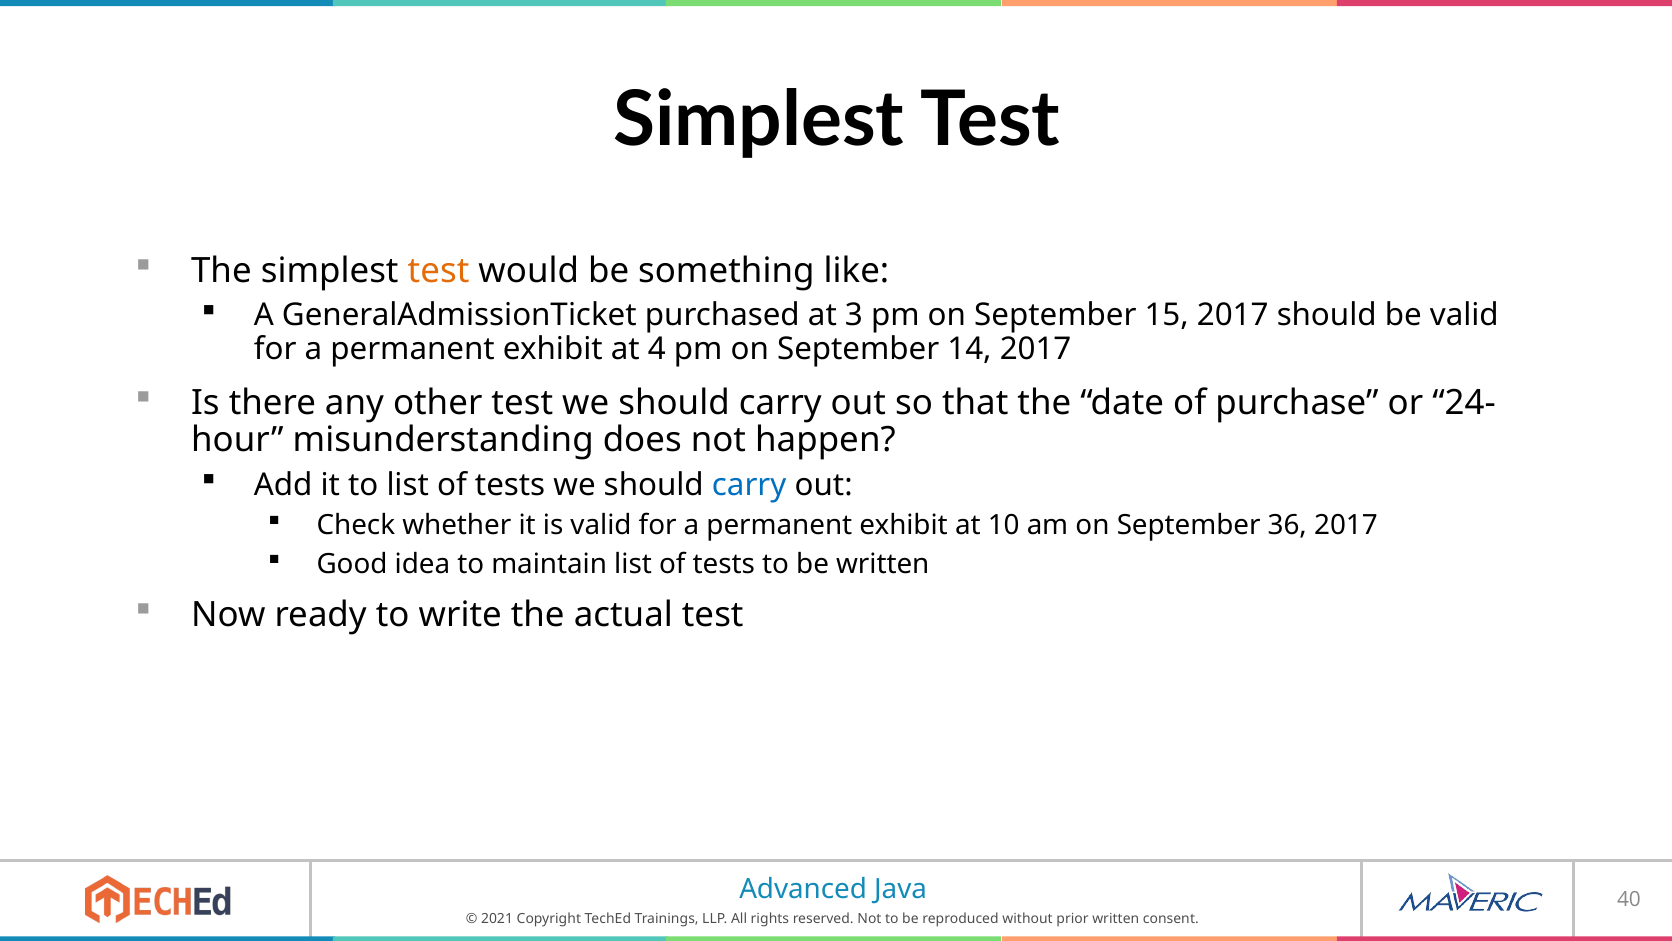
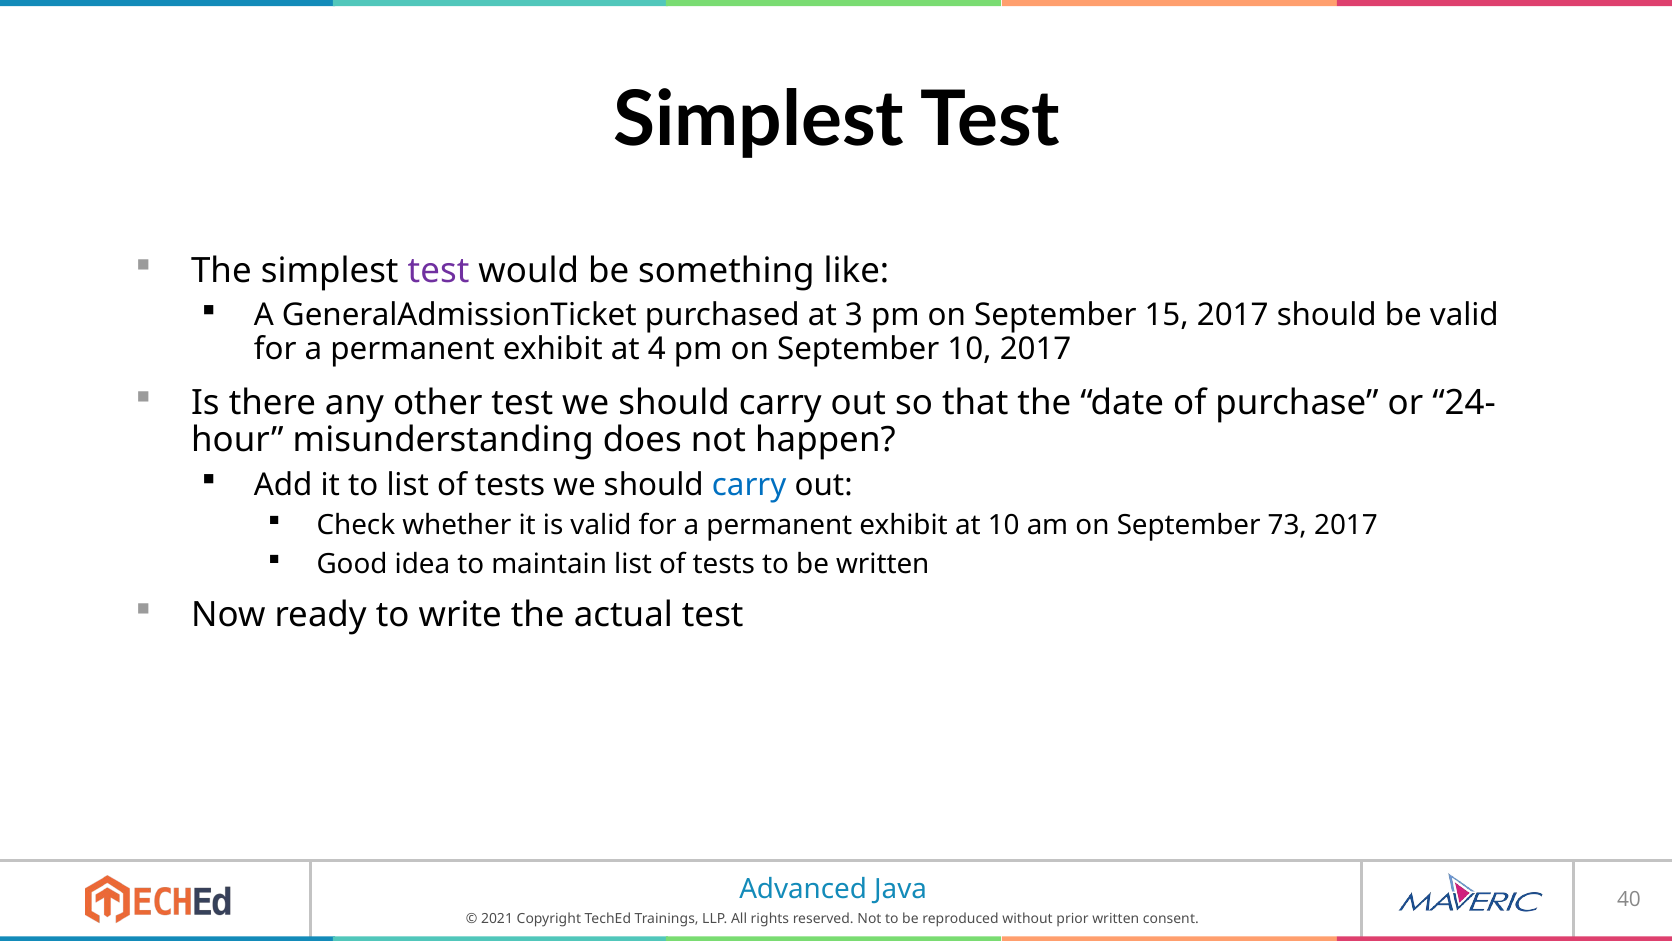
test colour: orange -> purple (439, 271)
September 14: 14 -> 10 (970, 349)
36: 36 -> 73 (1287, 525)
